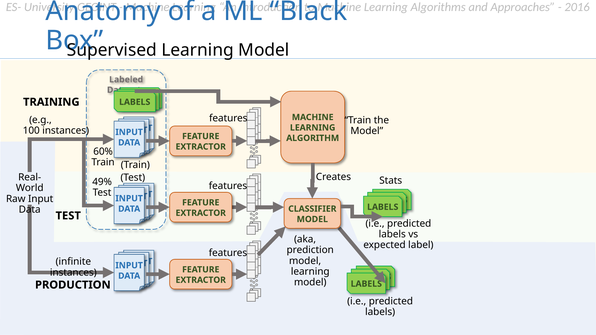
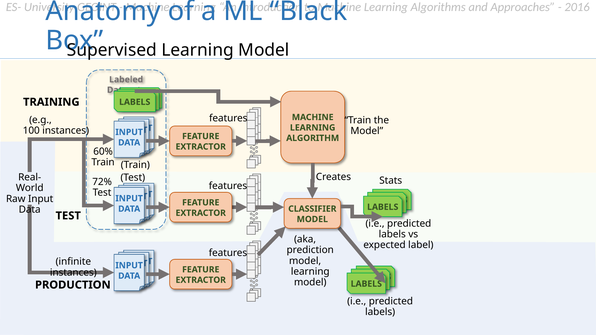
49%: 49% -> 72% (102, 182)
